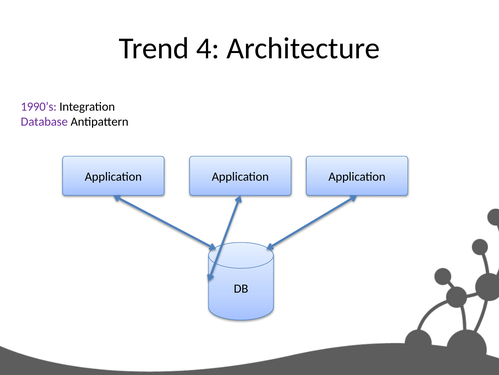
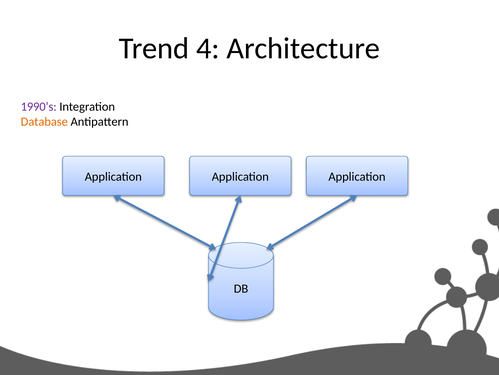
Database colour: purple -> orange (44, 122)
